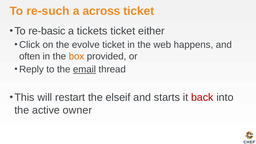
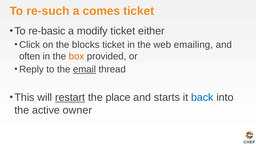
across: across -> comes (101, 11)
tickets: tickets -> modify (92, 31)
evolve: evolve -> blocks (86, 45)
happens: happens -> emailing (193, 45)
restart underline: none -> present (70, 97)
elseif: elseif -> place (118, 97)
back colour: red -> blue (202, 97)
